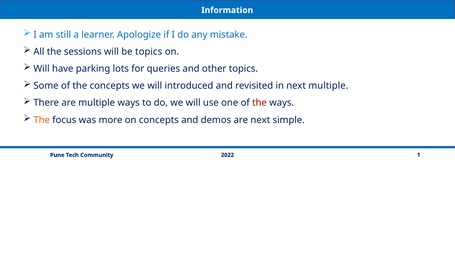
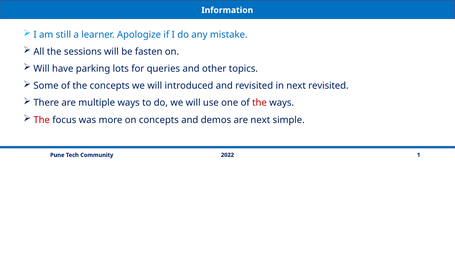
be topics: topics -> fasten (149, 52)
next multiple: multiple -> revisited (328, 86)
The colour: orange -> red (42, 120)
